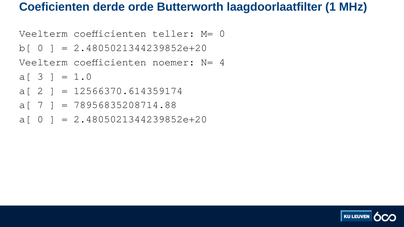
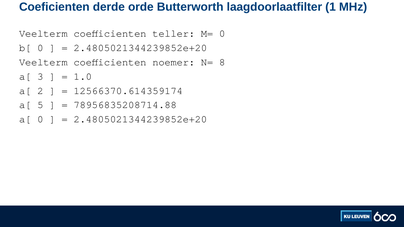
4: 4 -> 8 (222, 62)
7: 7 -> 5 (40, 105)
